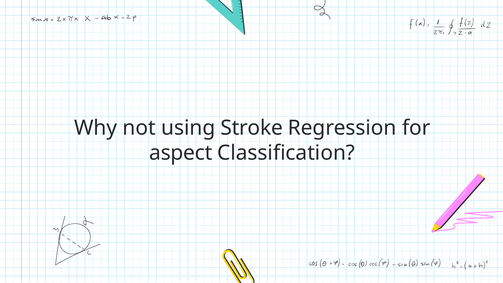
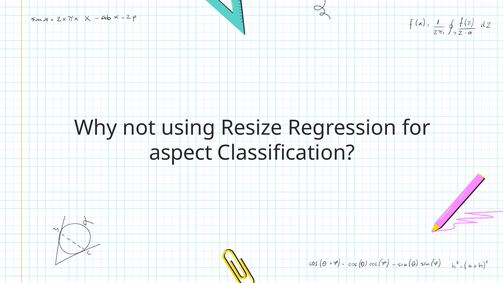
Stroke: Stroke -> Resize (252, 128)
